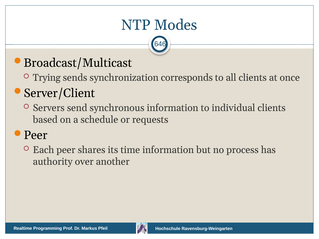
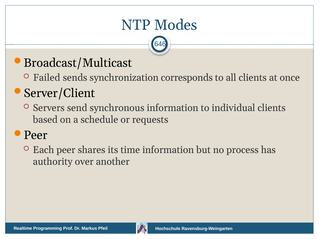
Trying: Trying -> Failed (47, 78)
